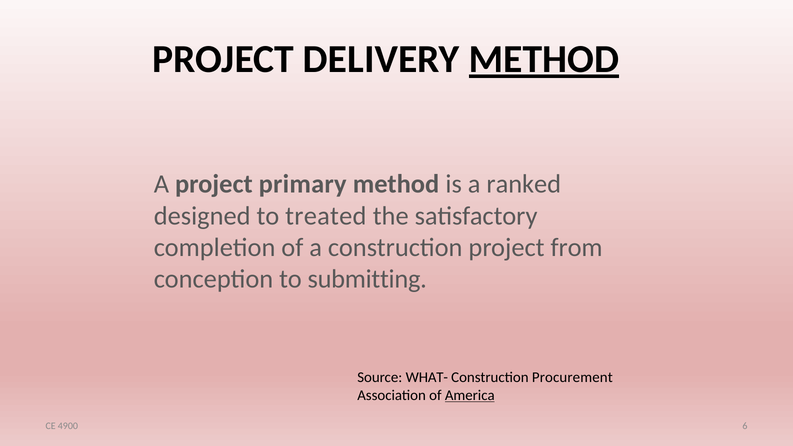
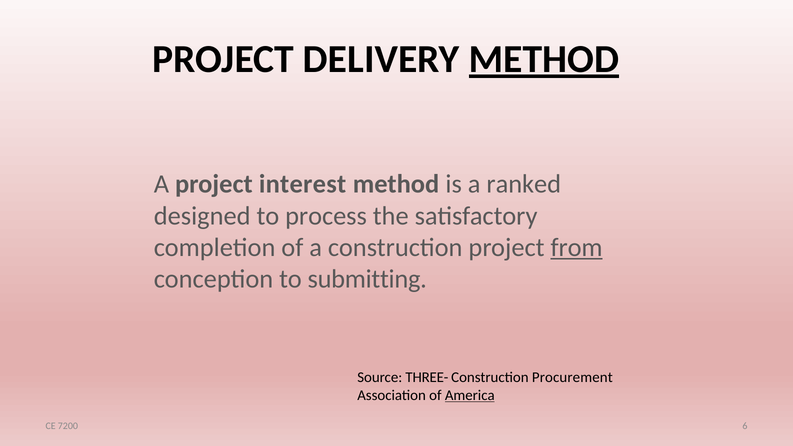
primary: primary -> interest (303, 184)
treated: treated -> process (326, 216)
from underline: none -> present (577, 248)
WHAT-: WHAT- -> THREE- (427, 378)
4900: 4900 -> 7200 (68, 426)
